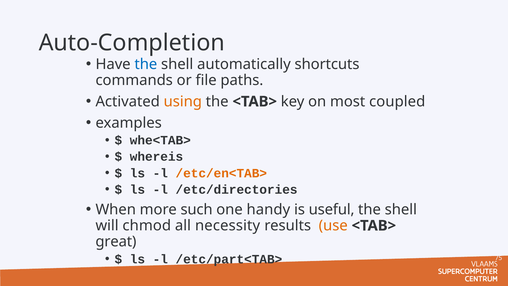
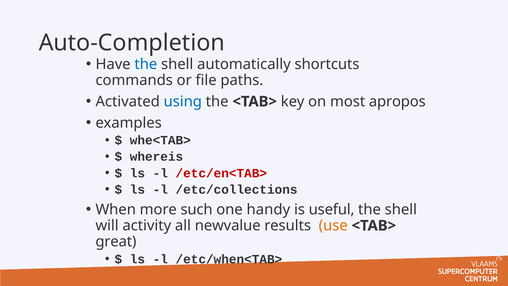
using colour: orange -> blue (183, 101)
coupled: coupled -> apropos (397, 101)
/etc/en<TAB> colour: orange -> red (221, 173)
/etc/directories: /etc/directories -> /etc/collections (237, 189)
chmod: chmod -> activity (147, 225)
necessity: necessity -> newvalue (228, 225)
/etc/part<TAB>: /etc/part<TAB> -> /etc/when<TAB> (229, 259)
